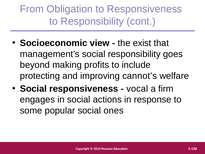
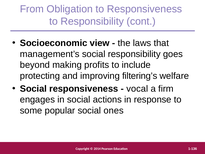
exist: exist -> laws (142, 43)
cannot’s: cannot’s -> filtering’s (140, 76)
